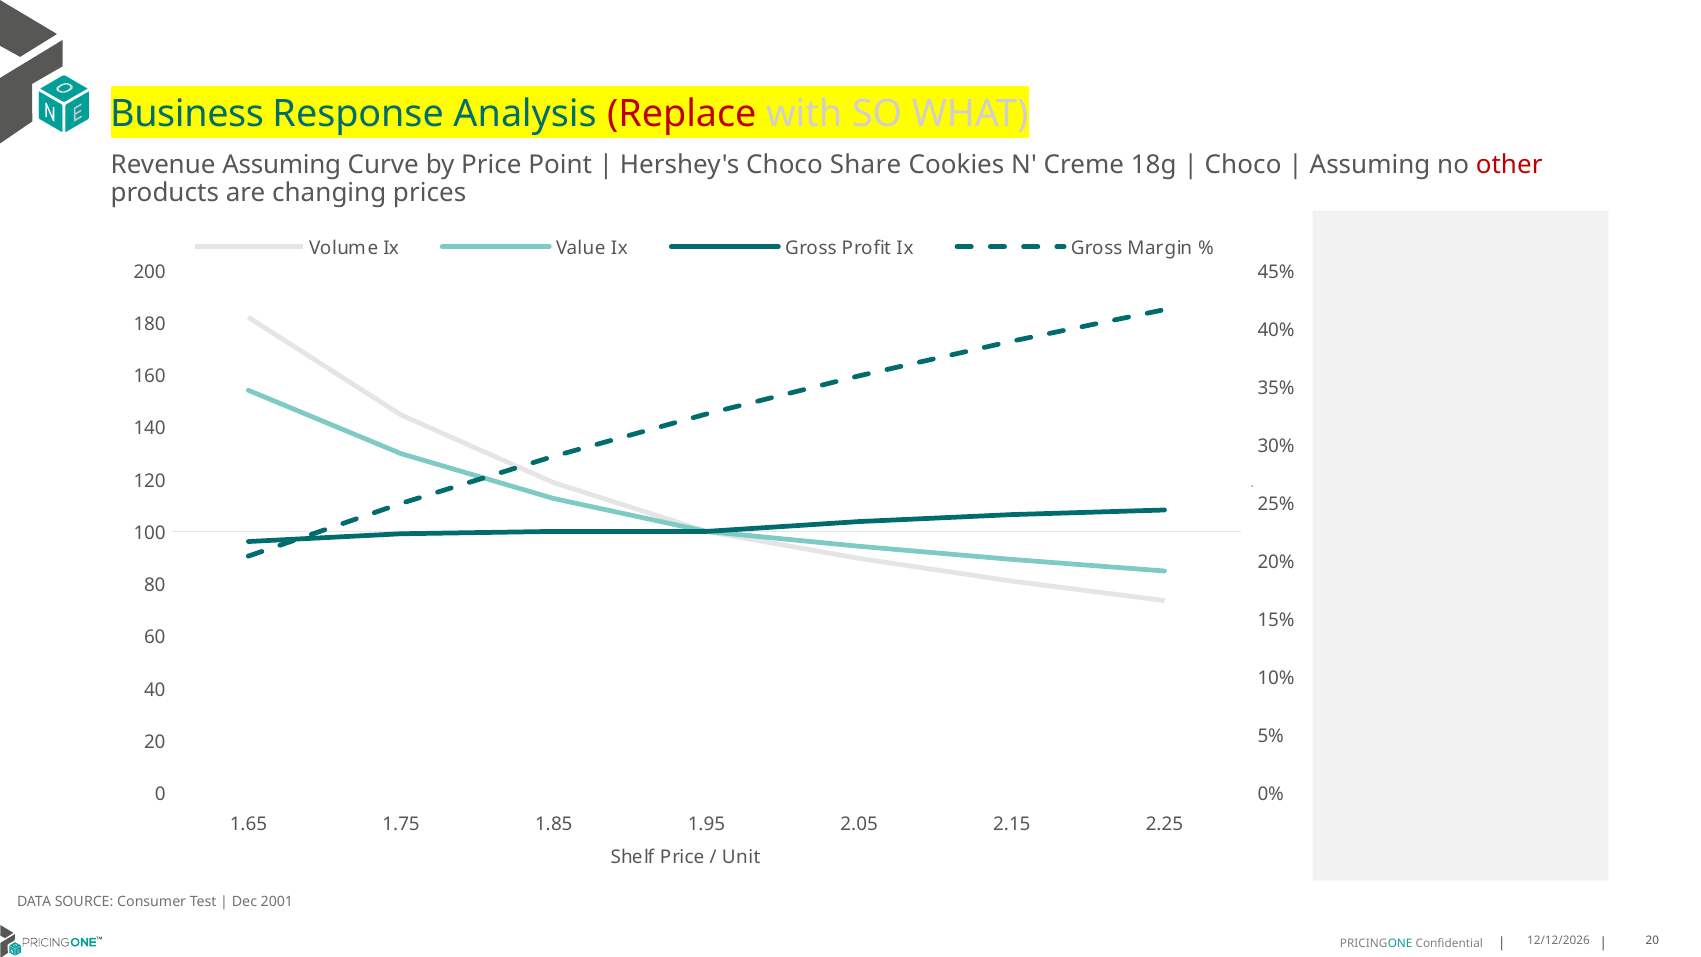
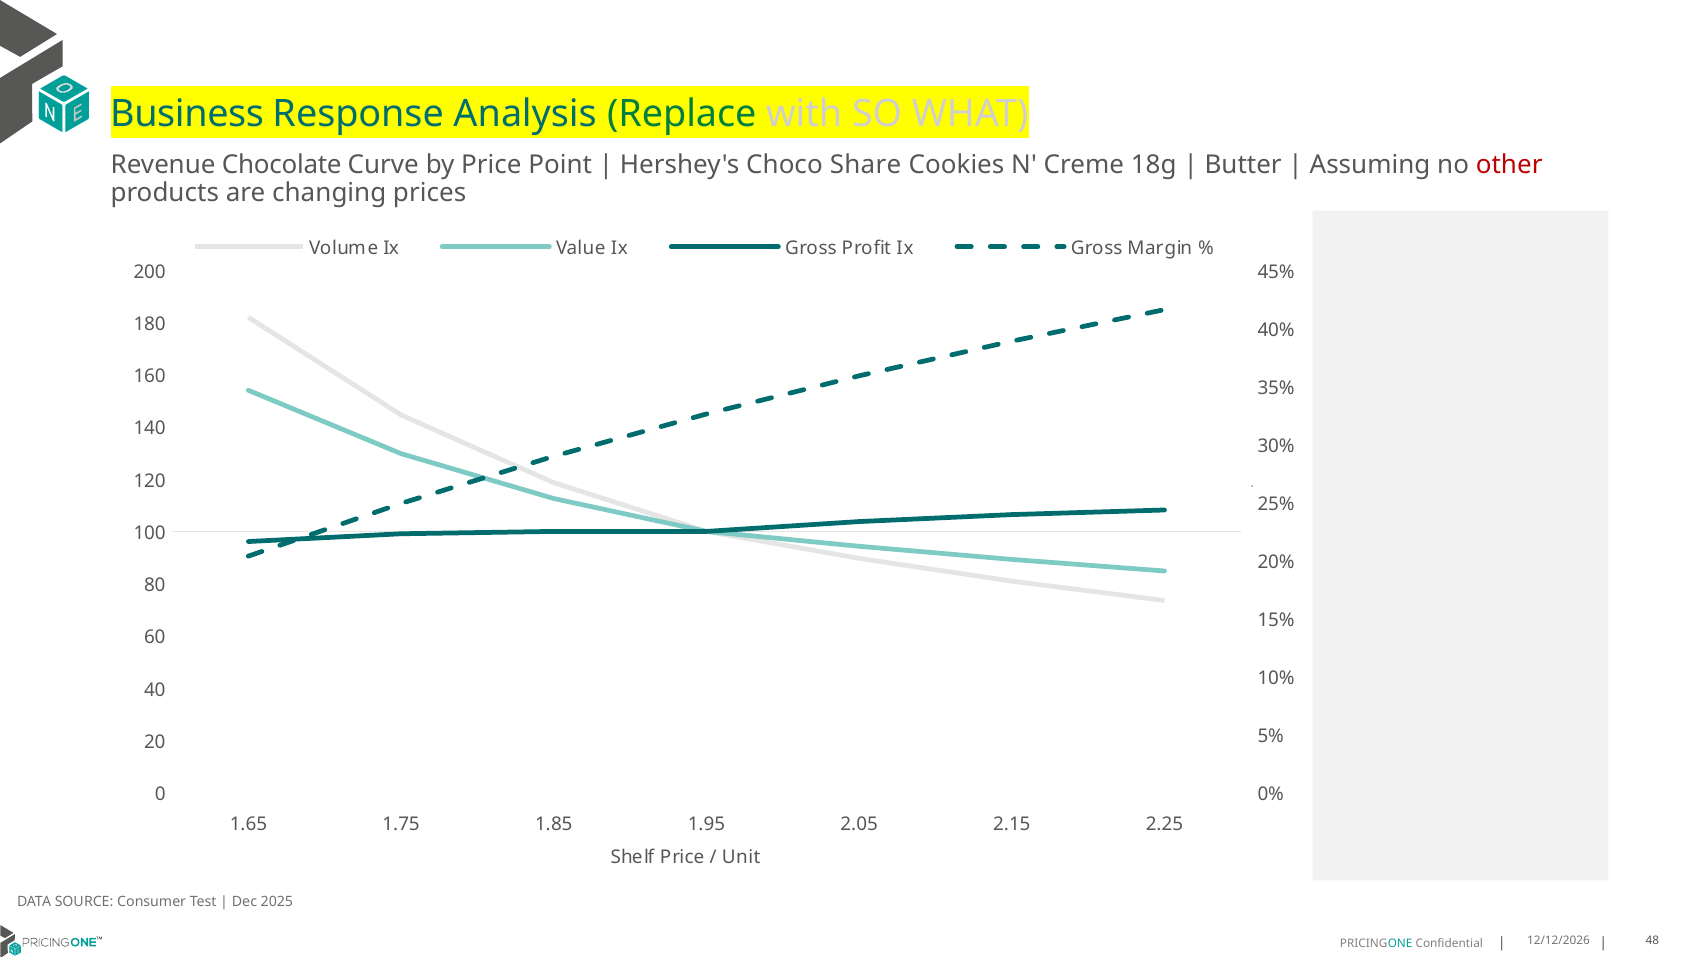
Replace colour: red -> green (682, 114)
Revenue Assuming: Assuming -> Chocolate (282, 165)
Choco: Choco -> Butter (1243, 165)
2001: 2001 -> 2025 (277, 901)
20: 20 -> 48 (1652, 941)
